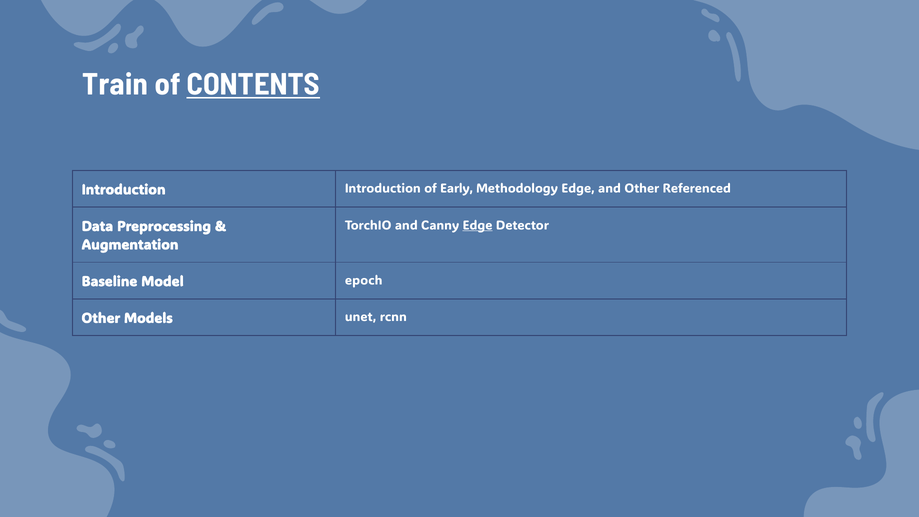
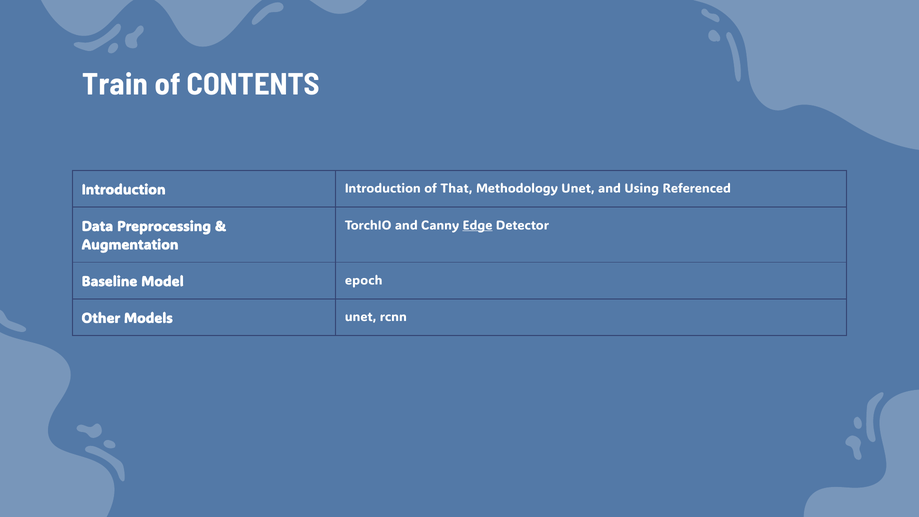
CONTENTS underline: present -> none (253, 85)
Early: Early -> That (456, 189)
Methodology Edge: Edge -> Unet (578, 189)
and Other: Other -> Using (642, 189)
